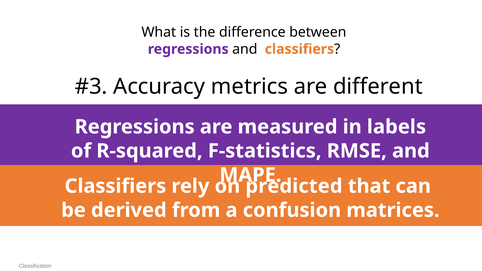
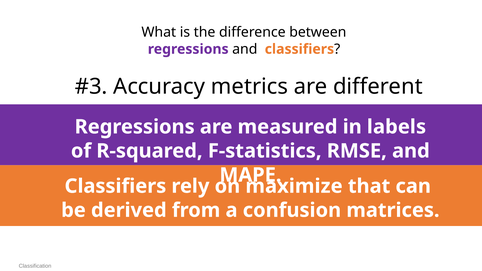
predicted: predicted -> maximize (294, 186)
